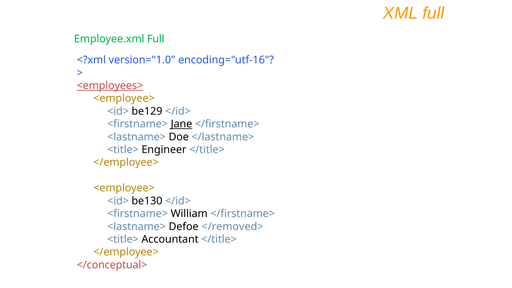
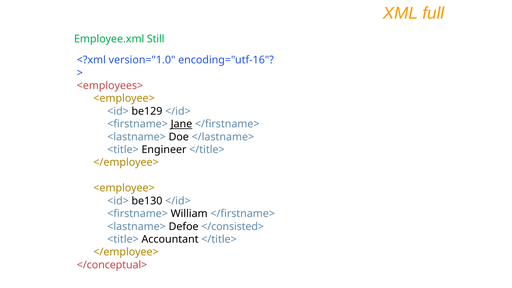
Employee.xml Full: Full -> Still (156, 39)
<employees> underline: present -> none (110, 86)
</removed>: </removed> -> </consisted> (233, 226)
